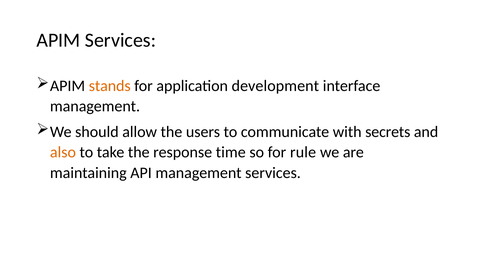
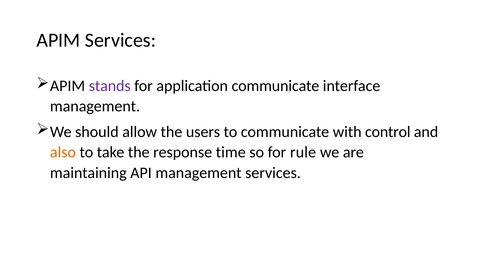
stands colour: orange -> purple (110, 86)
application development: development -> communicate (275, 86)
secrets: secrets -> control (388, 132)
